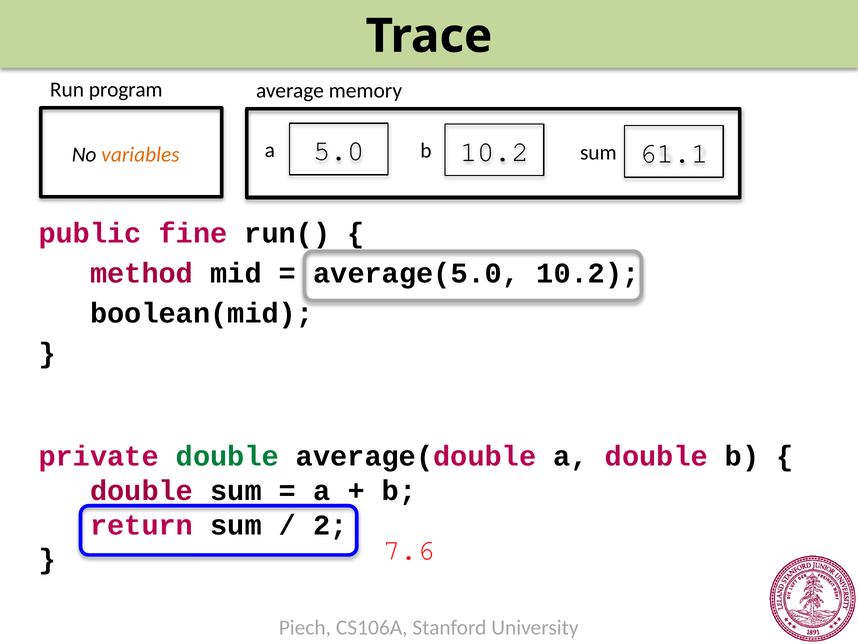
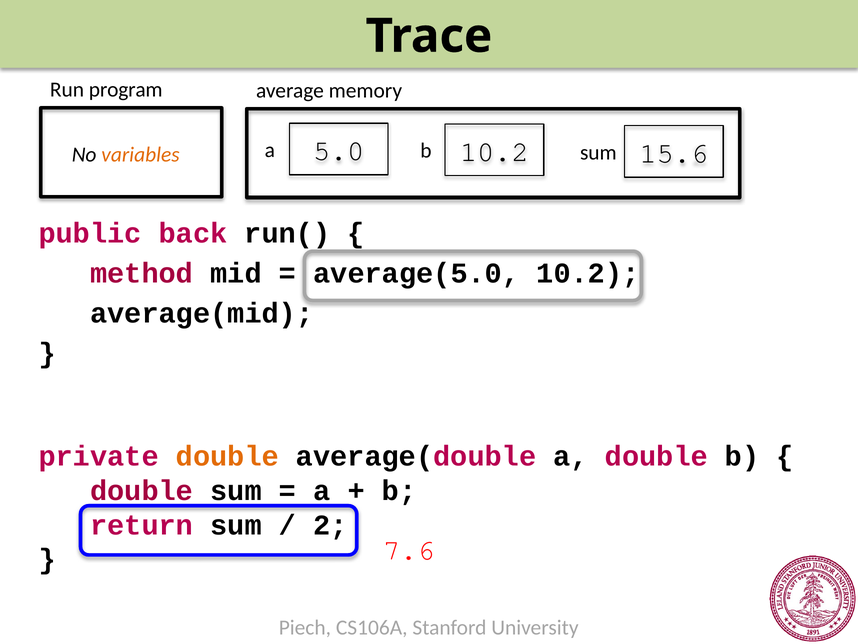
61.1: 61.1 -> 15.6 (674, 153)
fine: fine -> back (193, 233)
boolean(mid: boolean(mid -> average(mid (202, 313)
double colour: green -> orange (227, 456)
